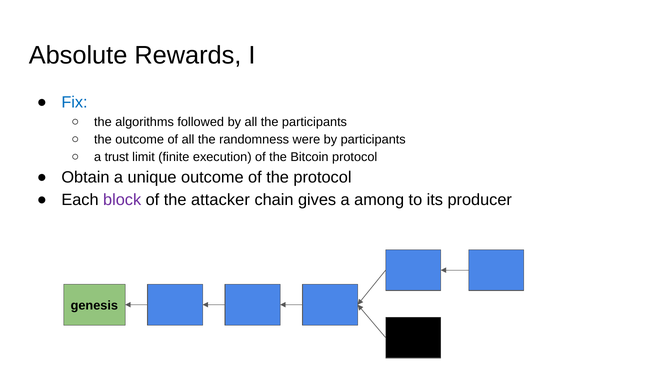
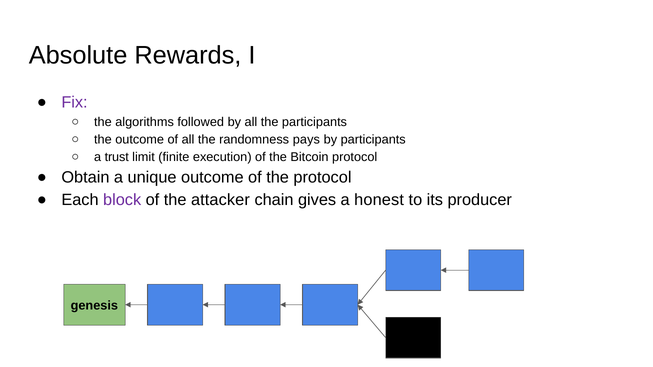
Fix colour: blue -> purple (75, 103)
were: were -> pays (306, 140)
among: among -> honest (379, 200)
